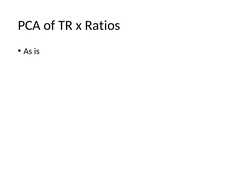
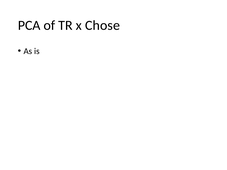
Ratios: Ratios -> Chose (103, 25)
